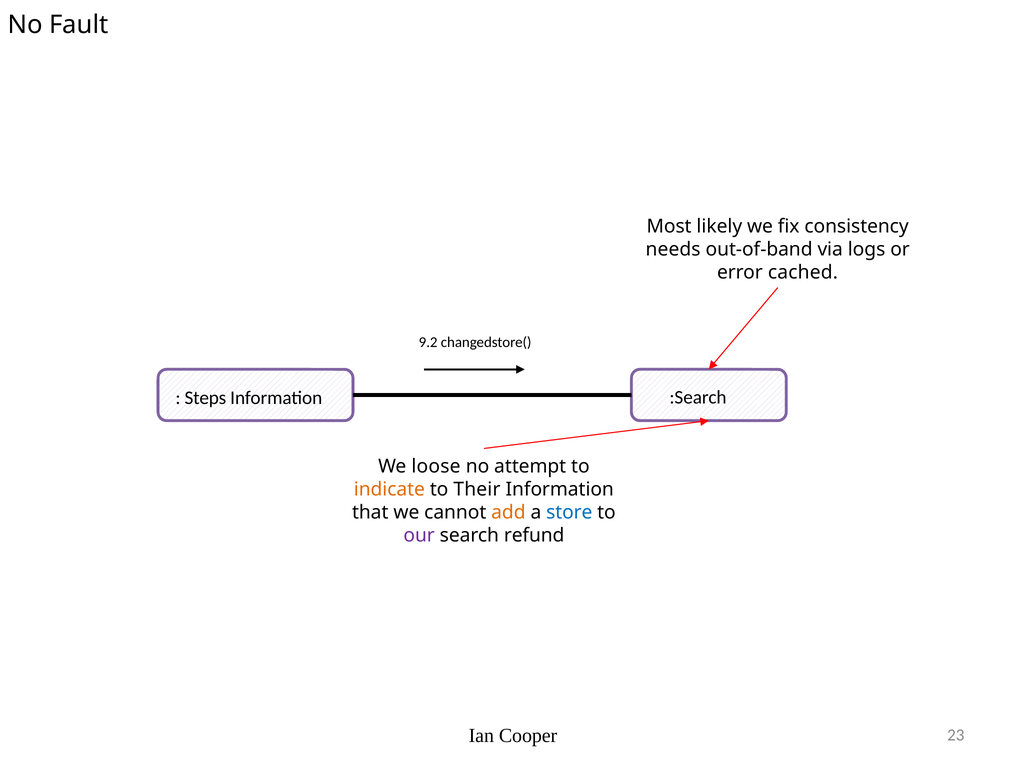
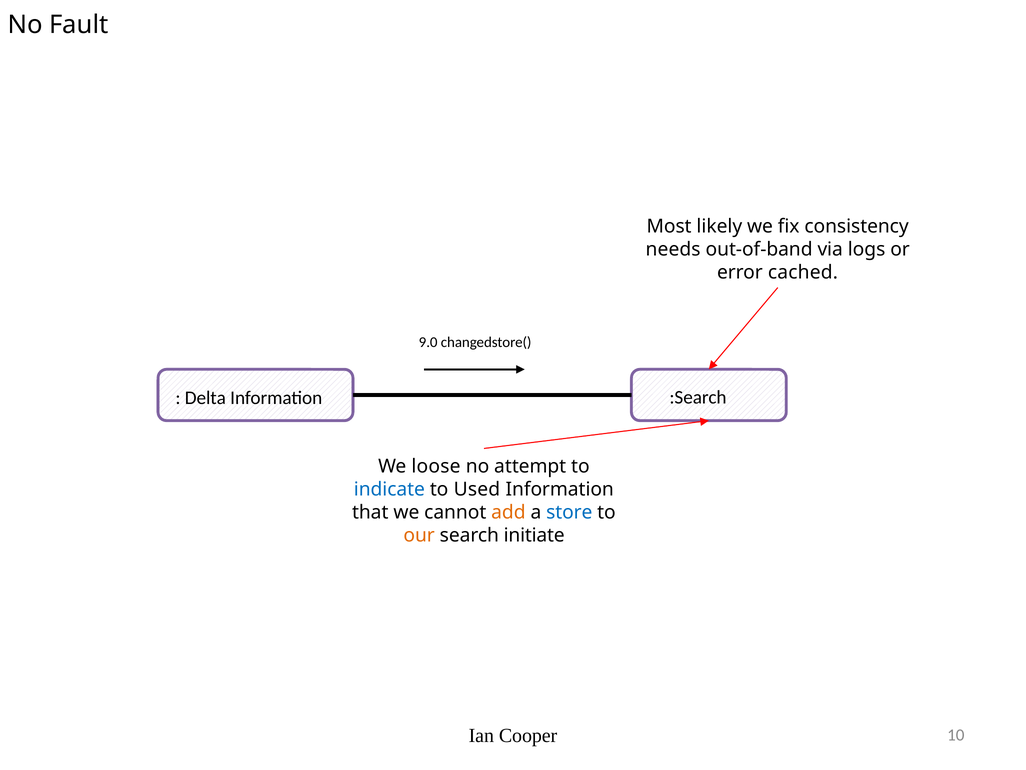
9.2: 9.2 -> 9.0 (428, 342)
Steps: Steps -> Delta (205, 397)
indicate colour: orange -> blue (389, 489)
Their: Their -> Used (477, 489)
our colour: purple -> orange (419, 535)
refund: refund -> initiate (534, 535)
23: 23 -> 10 (956, 735)
